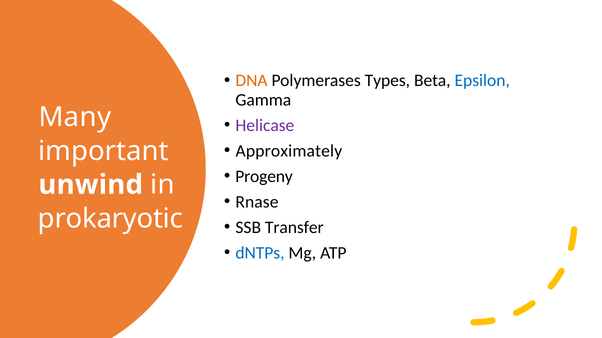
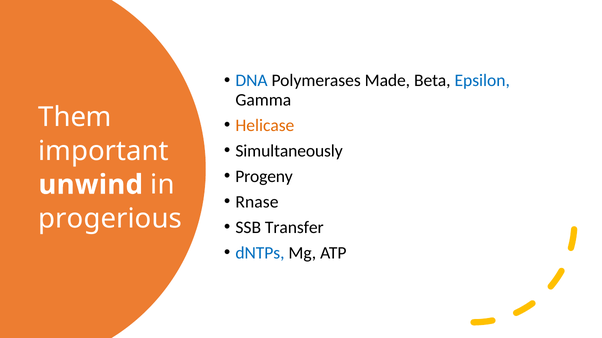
DNA colour: orange -> blue (252, 81)
Types: Types -> Made (387, 81)
Many: Many -> Them (75, 117)
Helicase colour: purple -> orange (265, 126)
Approximately: Approximately -> Simultaneously (289, 151)
prokaryotic: prokaryotic -> progerious (110, 219)
